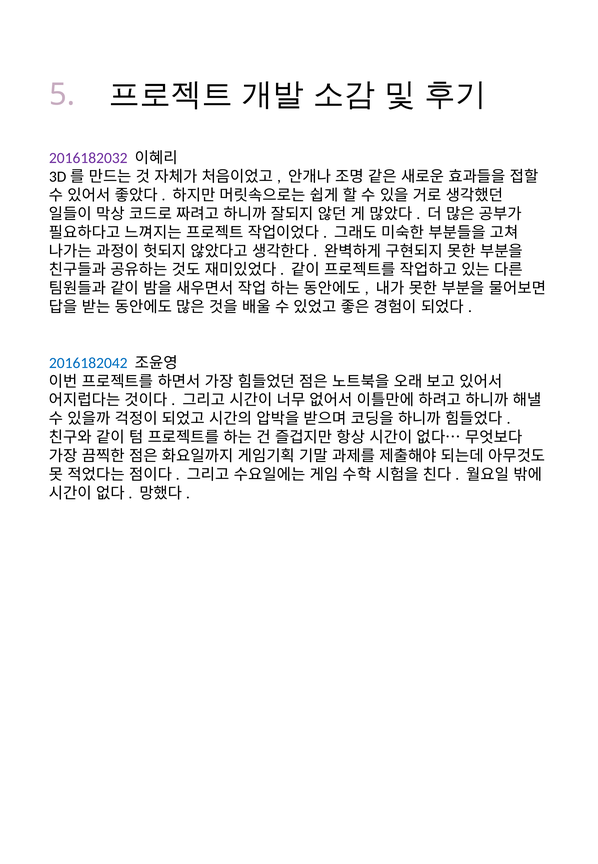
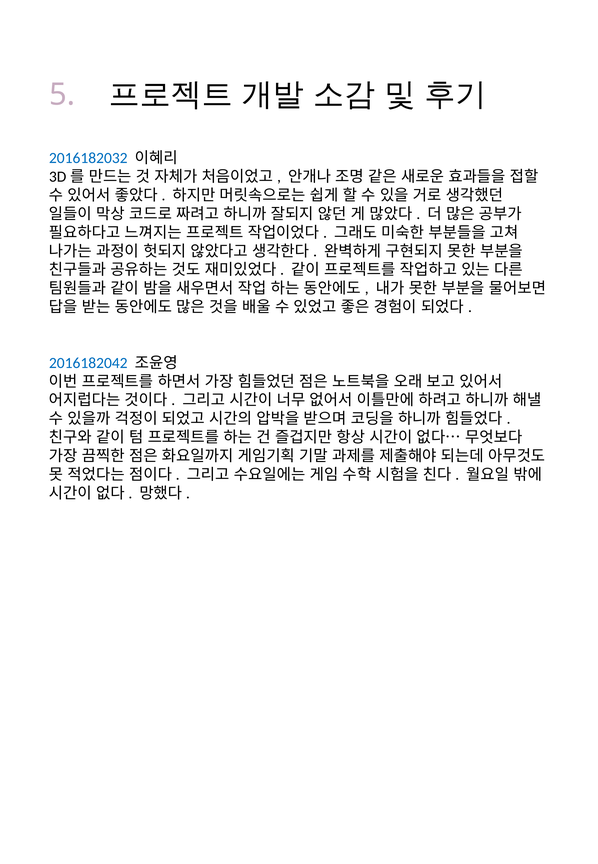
2016182032 colour: purple -> blue (88, 158)
